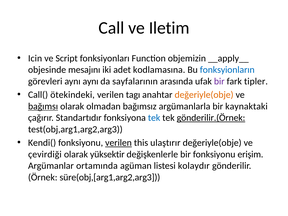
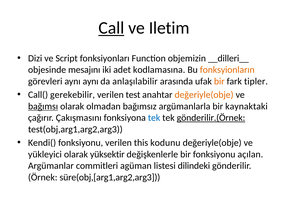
Call underline: none -> present (111, 28)
Icin: Icin -> Dizi (35, 58)
__apply__: __apply__ -> __dilleri__ (228, 58)
fonksyionların colour: blue -> orange (227, 70)
sayfalarının: sayfalarının -> anlaşılabilir (135, 81)
bir colour: purple -> orange (219, 81)
ötekindeki: ötekindeki -> gerekebilir (73, 95)
tagı: tagı -> test (133, 95)
Standartıdır: Standartıdır -> Çakışmasını (79, 118)
verilen underline: present -> none (118, 143)
ulaştırır: ulaştırır -> kodunu (165, 143)
çevirdiği: çevirdiği -> yükleyici (45, 154)
erişim: erişim -> açılan (250, 154)
ortamında: ortamında -> commitleri (97, 166)
kolaydır: kolaydır -> dilindeki (194, 166)
